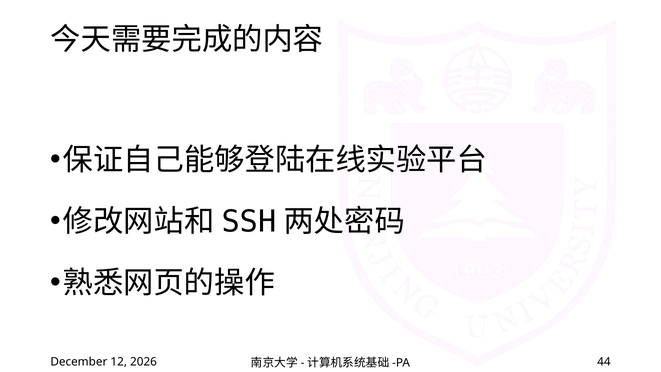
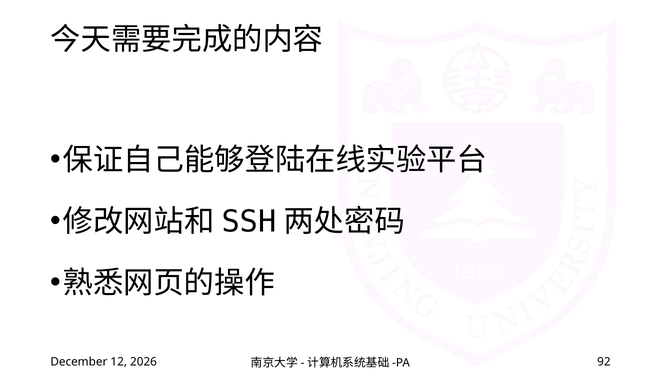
44: 44 -> 92 (604, 361)
